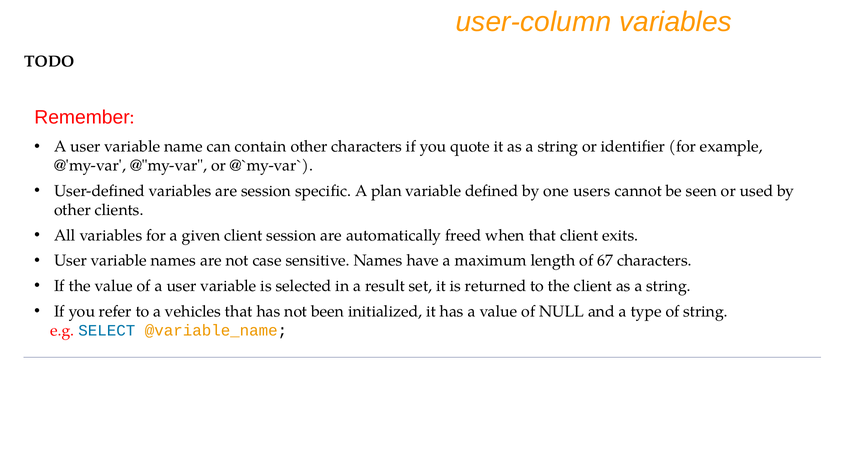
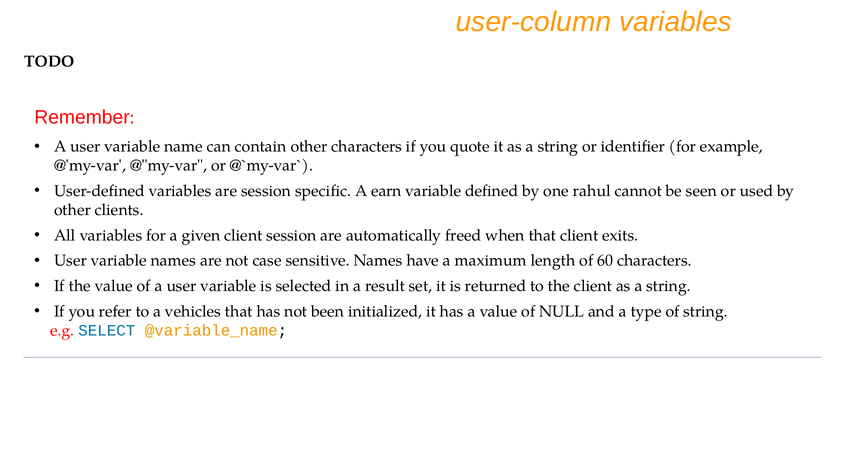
plan: plan -> earn (386, 191)
users: users -> rahul (592, 191)
67: 67 -> 60 (605, 261)
